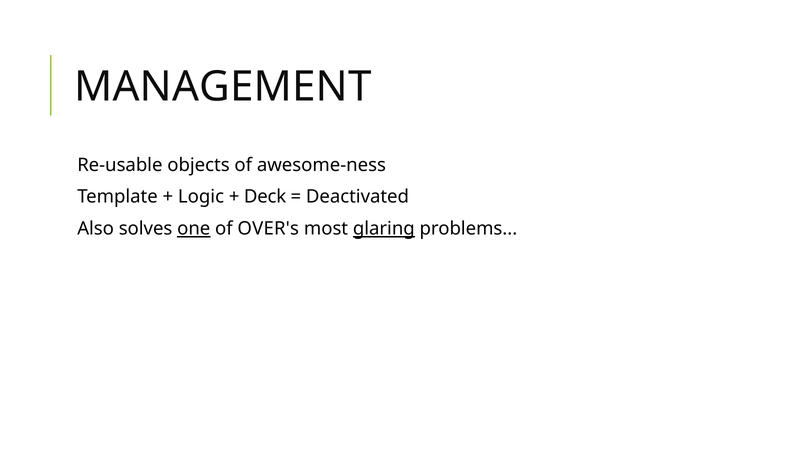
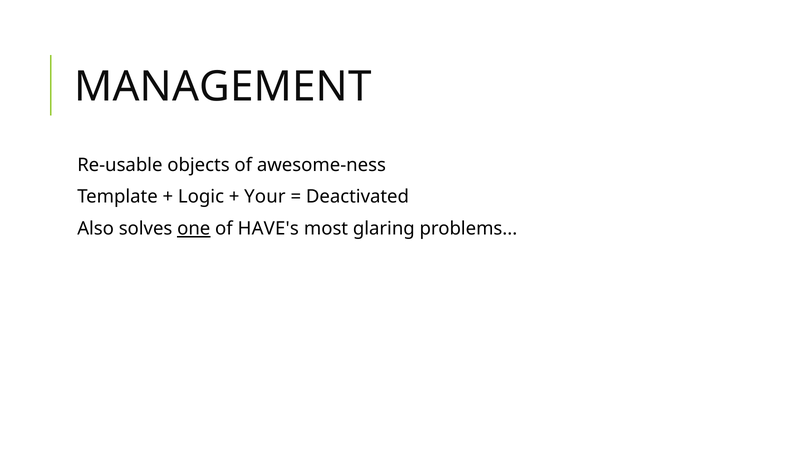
Deck: Deck -> Your (265, 197)
OVER's: OVER's -> HAVE's (268, 229)
glaring underline: present -> none (384, 229)
